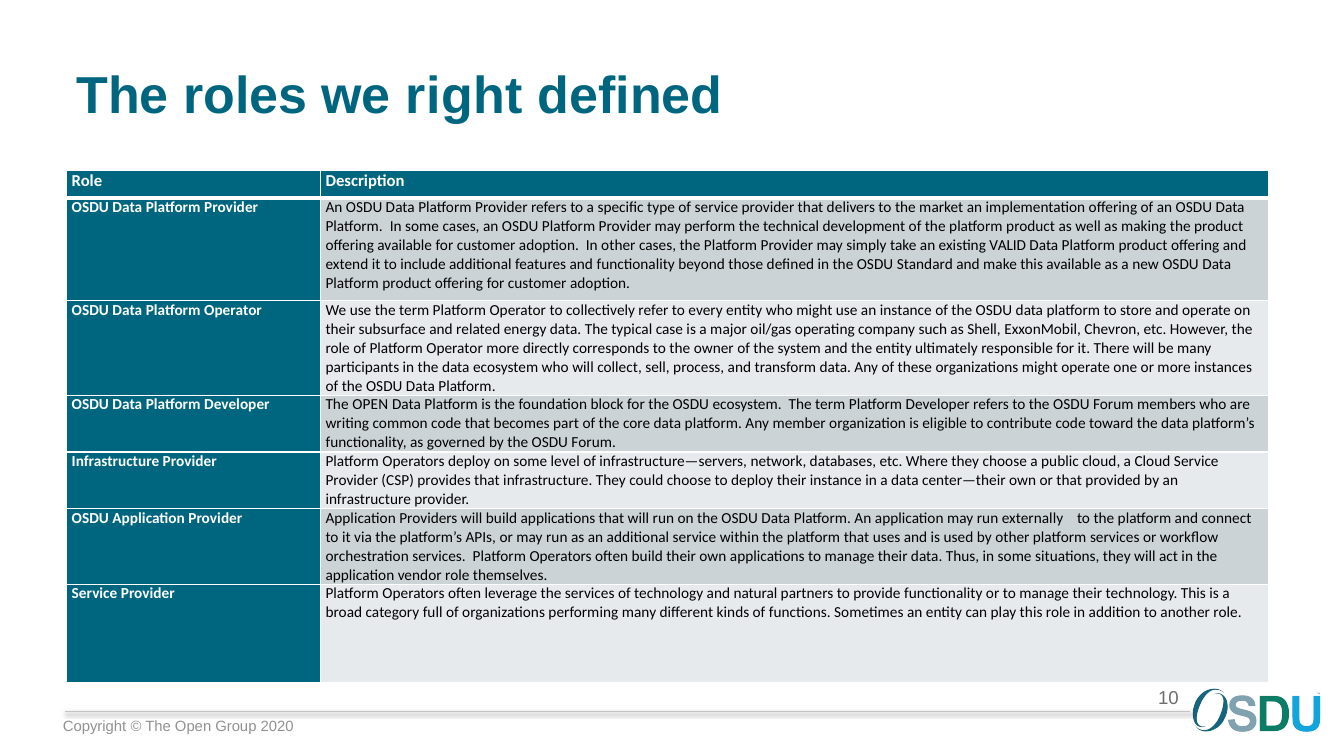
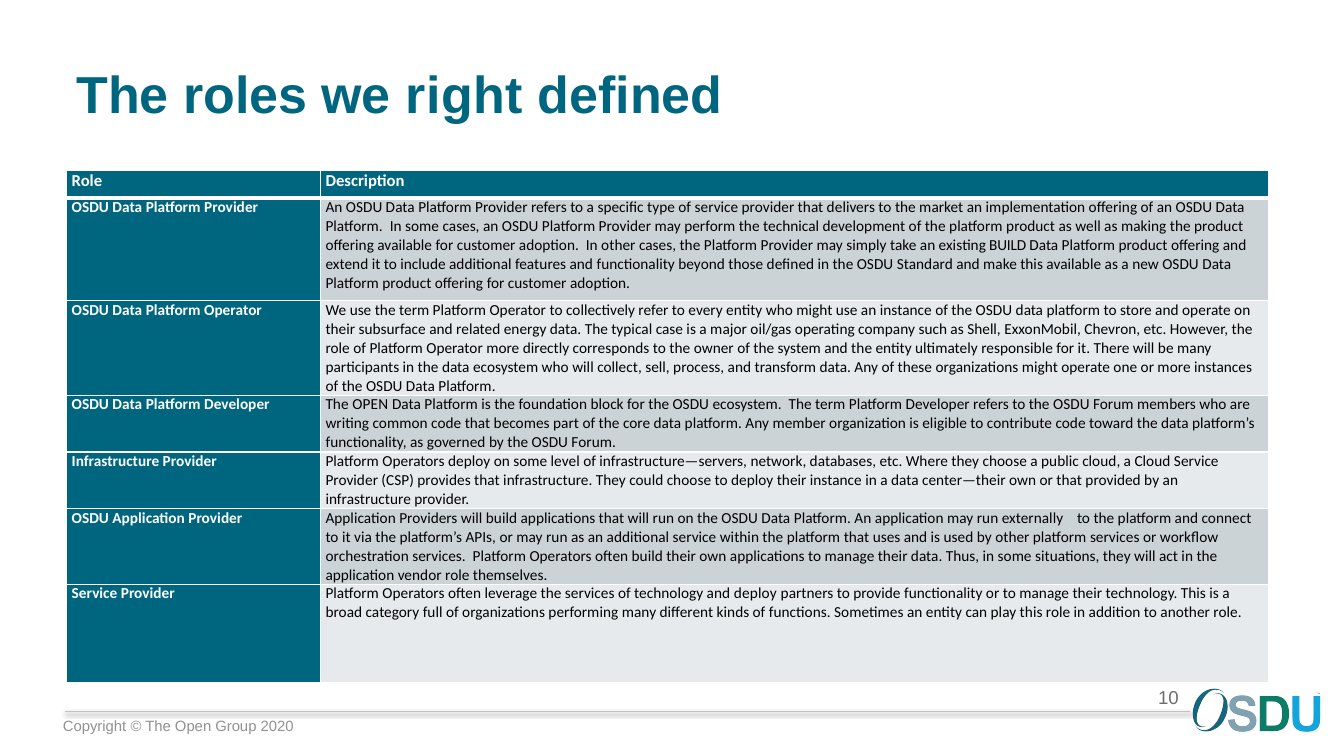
existing VALID: VALID -> BUILD (1008, 246)
and natural: natural -> deploy (755, 594)
